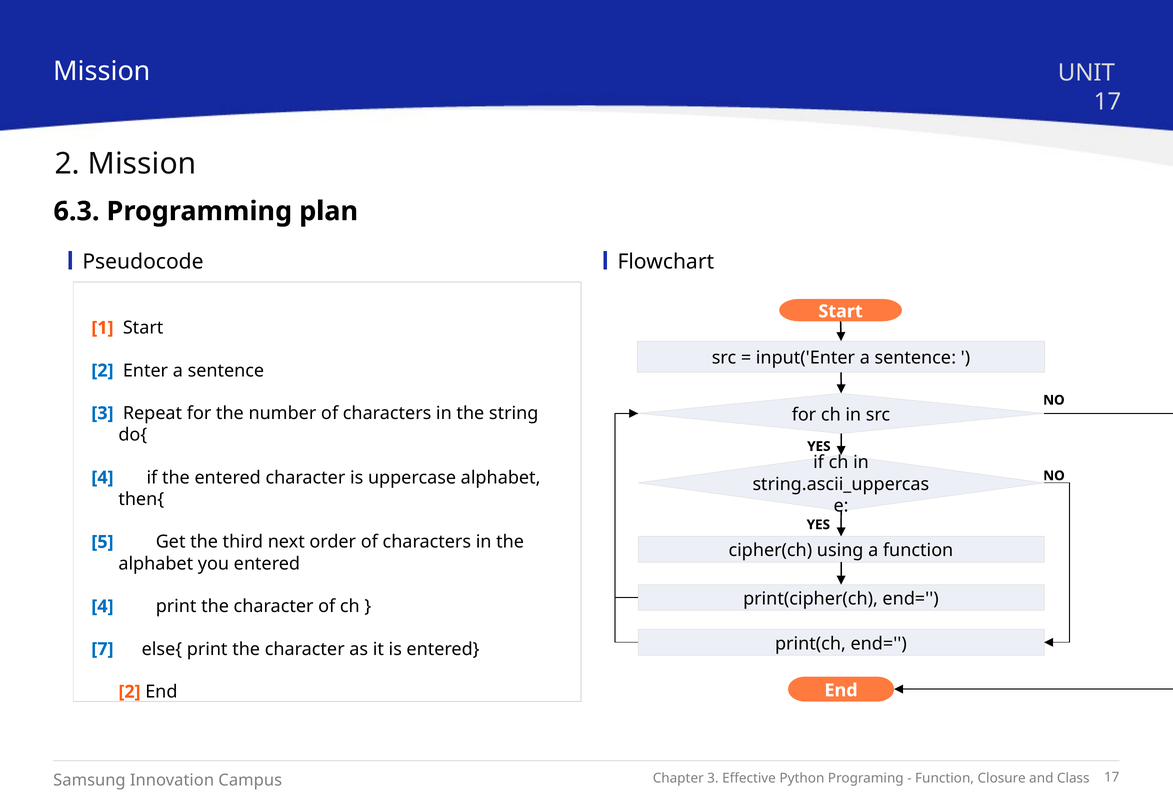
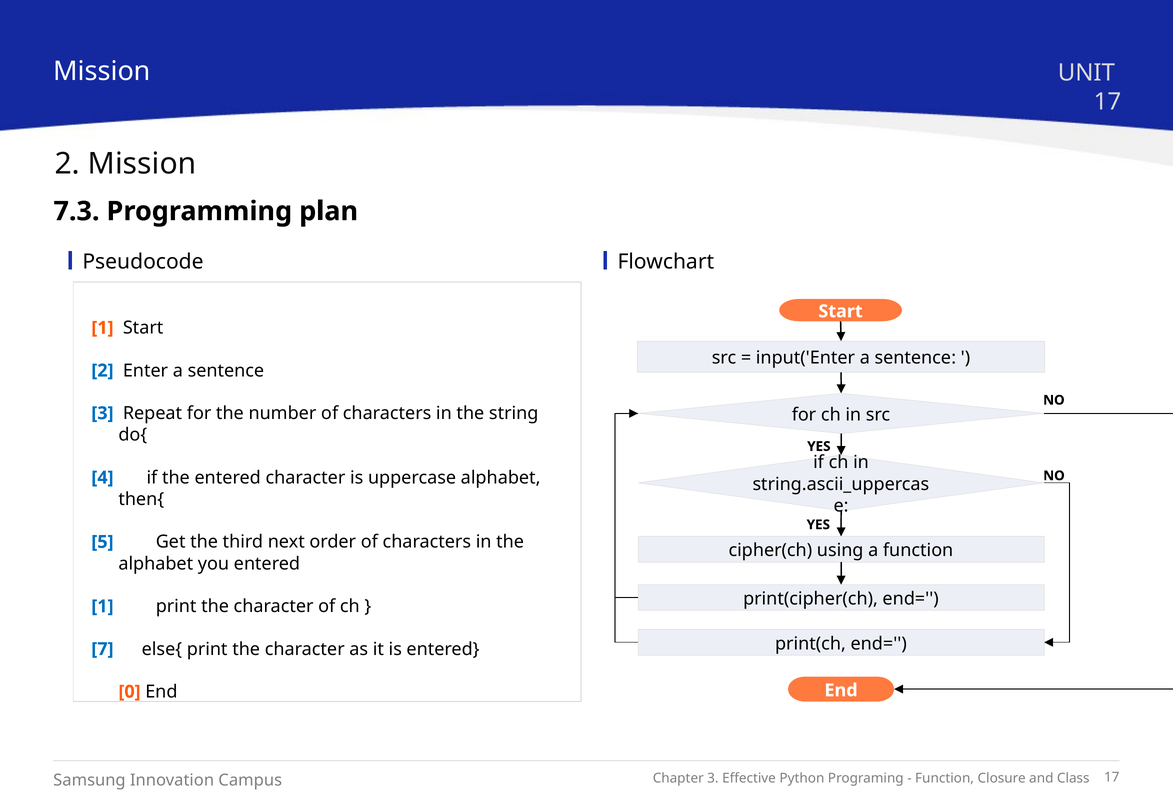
6.3: 6.3 -> 7.3 (76, 211)
4: 4 -> 1 (102, 606)
2: 2 -> 0 (130, 692)
